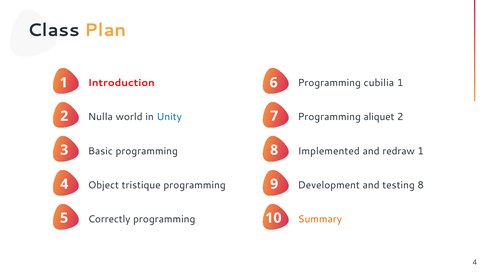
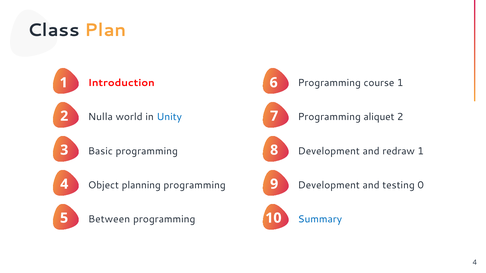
cubilia: cubilia -> course (379, 83)
Implemented: Implemented -> Development (329, 151)
tristique: tristique -> planning (141, 185)
testing 8: 8 -> 0 (421, 185)
Correctly: Correctly -> Between (109, 219)
Summary colour: orange -> blue (320, 219)
